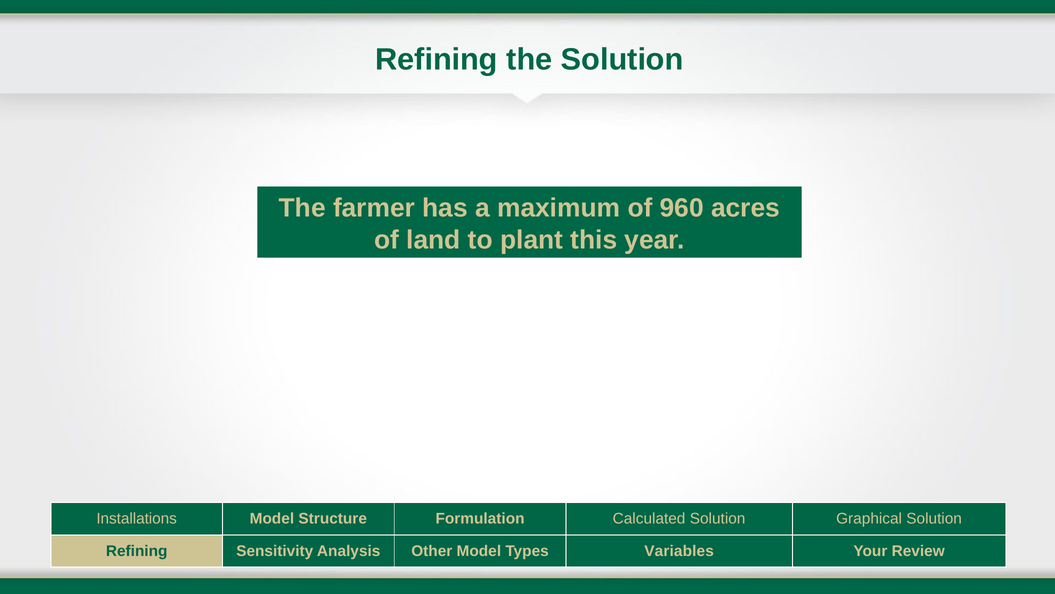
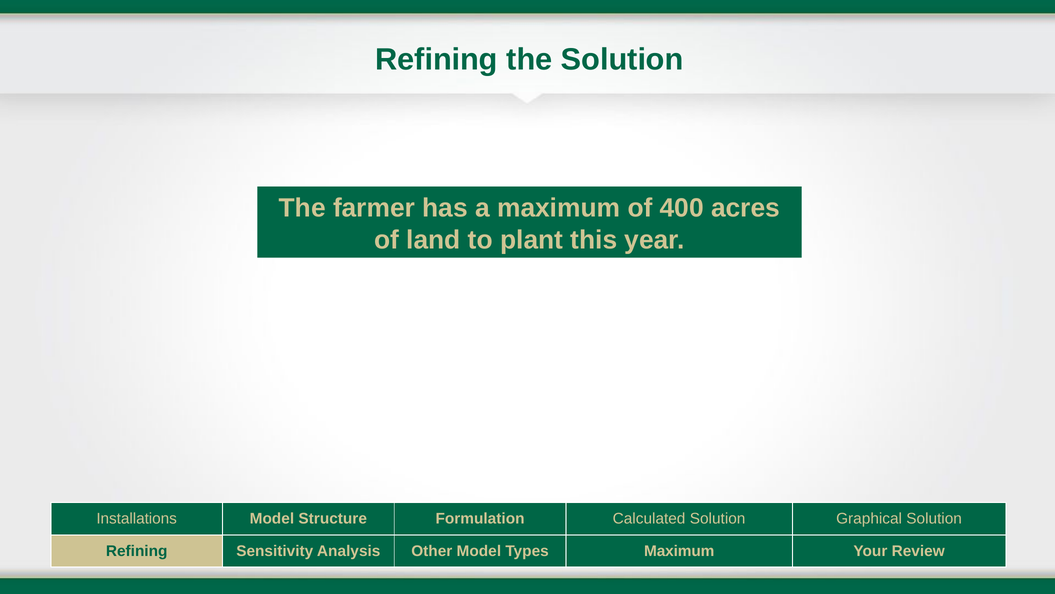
960: 960 -> 400 (682, 208)
Types Variables: Variables -> Maximum (679, 551)
